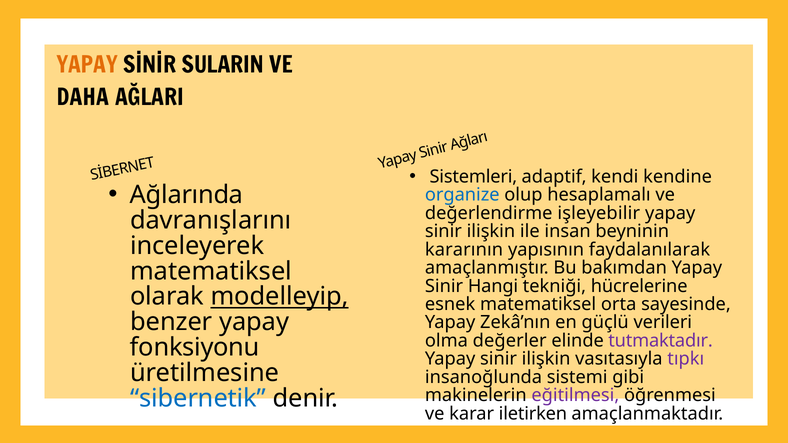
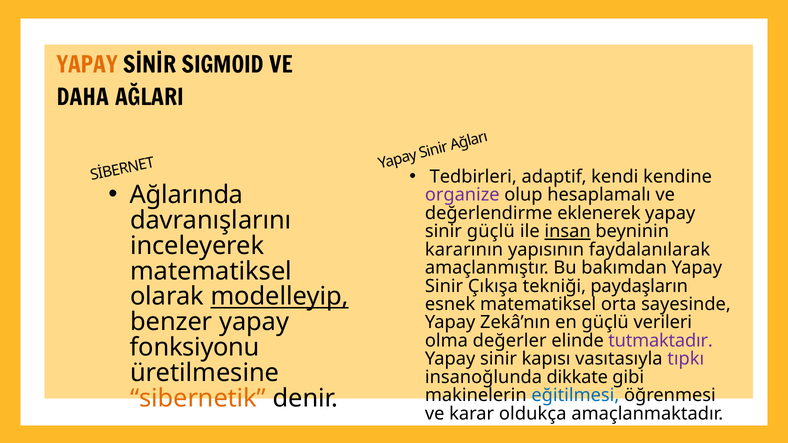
SULARIN: SULARIN -> SIGMOID (223, 65)
Sistemleri: Sistemleri -> Tedbirleri (473, 177)
organize colour: blue -> purple (462, 195)
işleyebilir: işleyebilir -> eklenerek (599, 213)
ilişkin: ilişkin -> güçlü (491, 232)
insan underline: none -> present (568, 232)
Hangi: Hangi -> Çıkışa (493, 286)
hücrelerine: hücrelerine -> paydaşların (639, 286)
ilişkin: ilişkin -> kapısı (546, 359)
sistemi: sistemi -> dikkate (577, 377)
eğitilmesi colour: purple -> blue (575, 396)
sibernetik colour: blue -> orange (198, 398)
iletirken: iletirken -> oldukça (533, 414)
